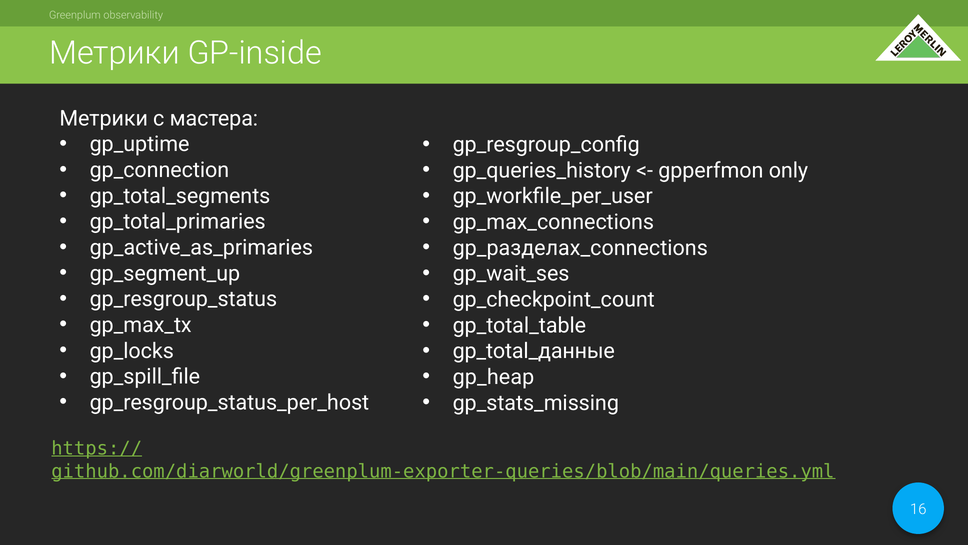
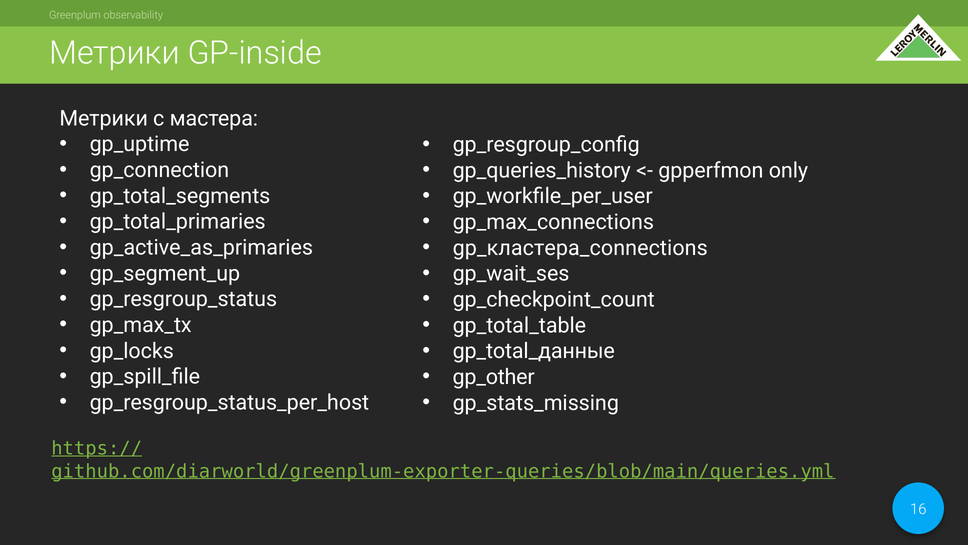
gp_разделах_connections: gp_разделах_connections -> gp_кластера_connections (580, 248)
gp_heap: gp_heap -> gp_other (494, 377)
